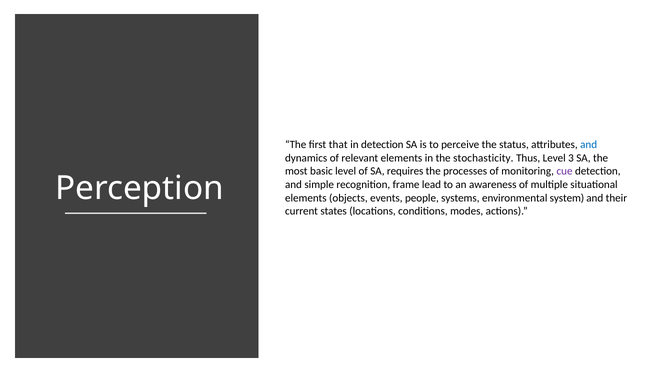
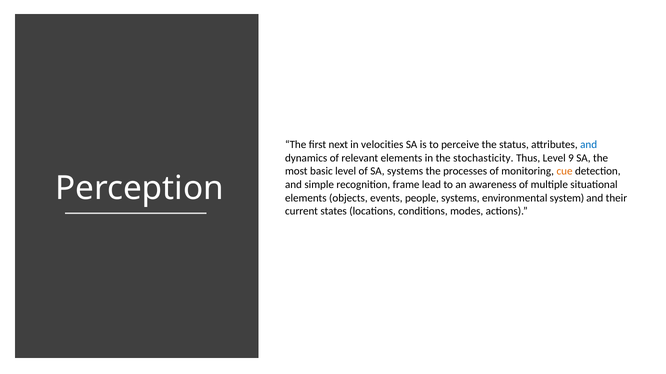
that: that -> next (338, 145)
in detection: detection -> velocities (382, 145)
3: 3 -> 9 (571, 158)
SA requires: requires -> systems (405, 172)
cue colour: purple -> orange (565, 172)
